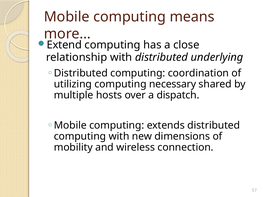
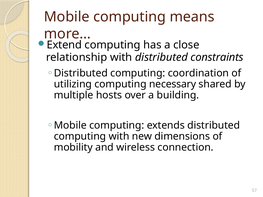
underlying: underlying -> constraints (217, 57)
dispatch: dispatch -> building (178, 95)
